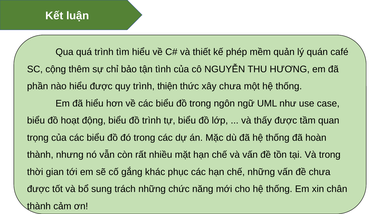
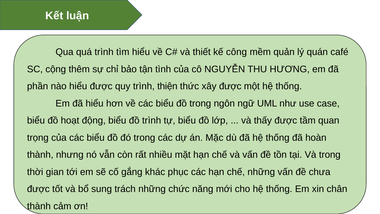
phép: phép -> công (236, 52)
xây chưa: chưa -> được (230, 86)
